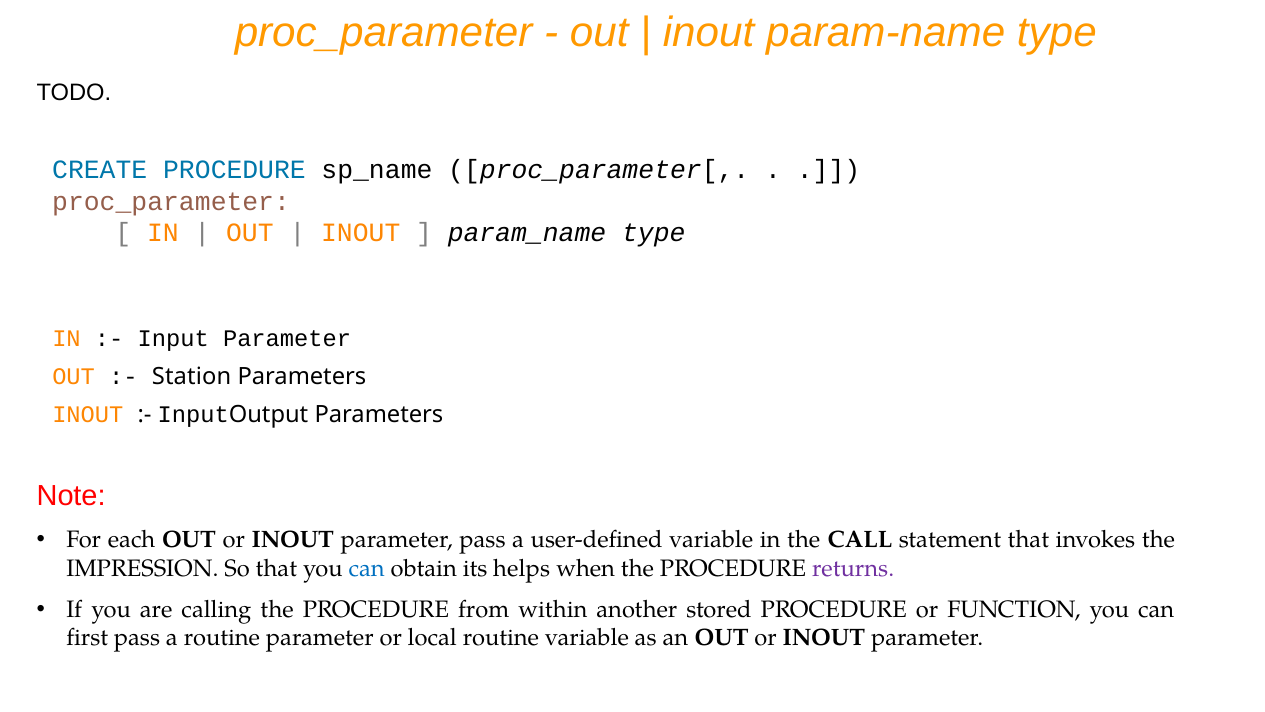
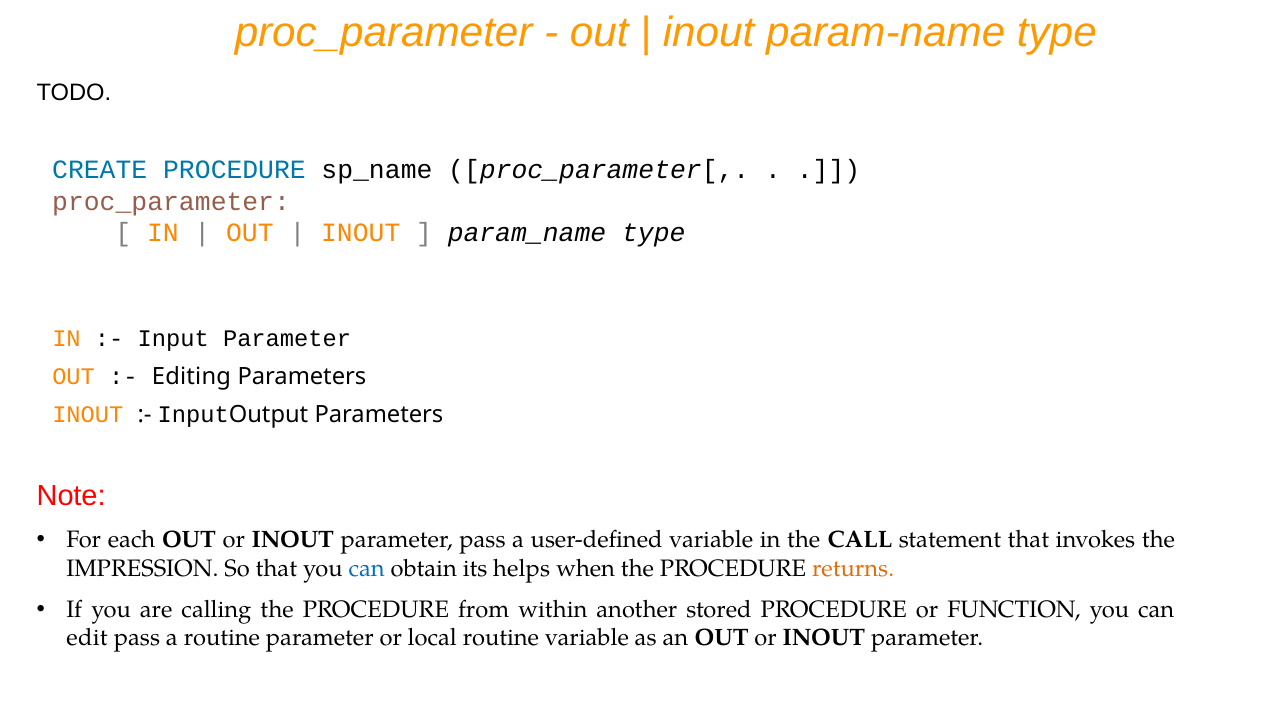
Station: Station -> Editing (191, 376)
returns colour: purple -> orange (853, 568)
first: first -> edit (87, 638)
